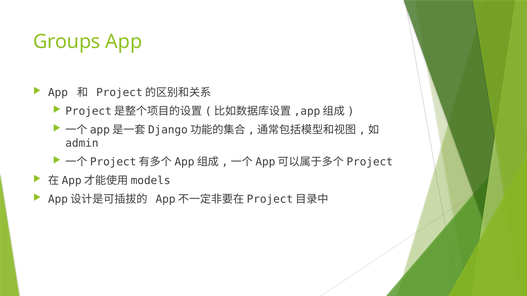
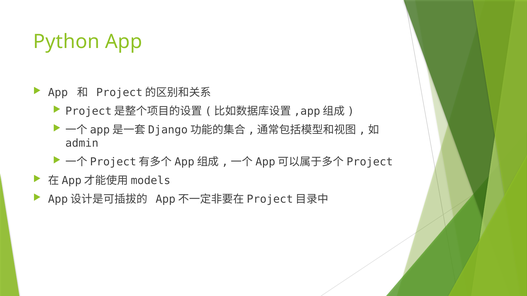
Groups: Groups -> Python (67, 42)
